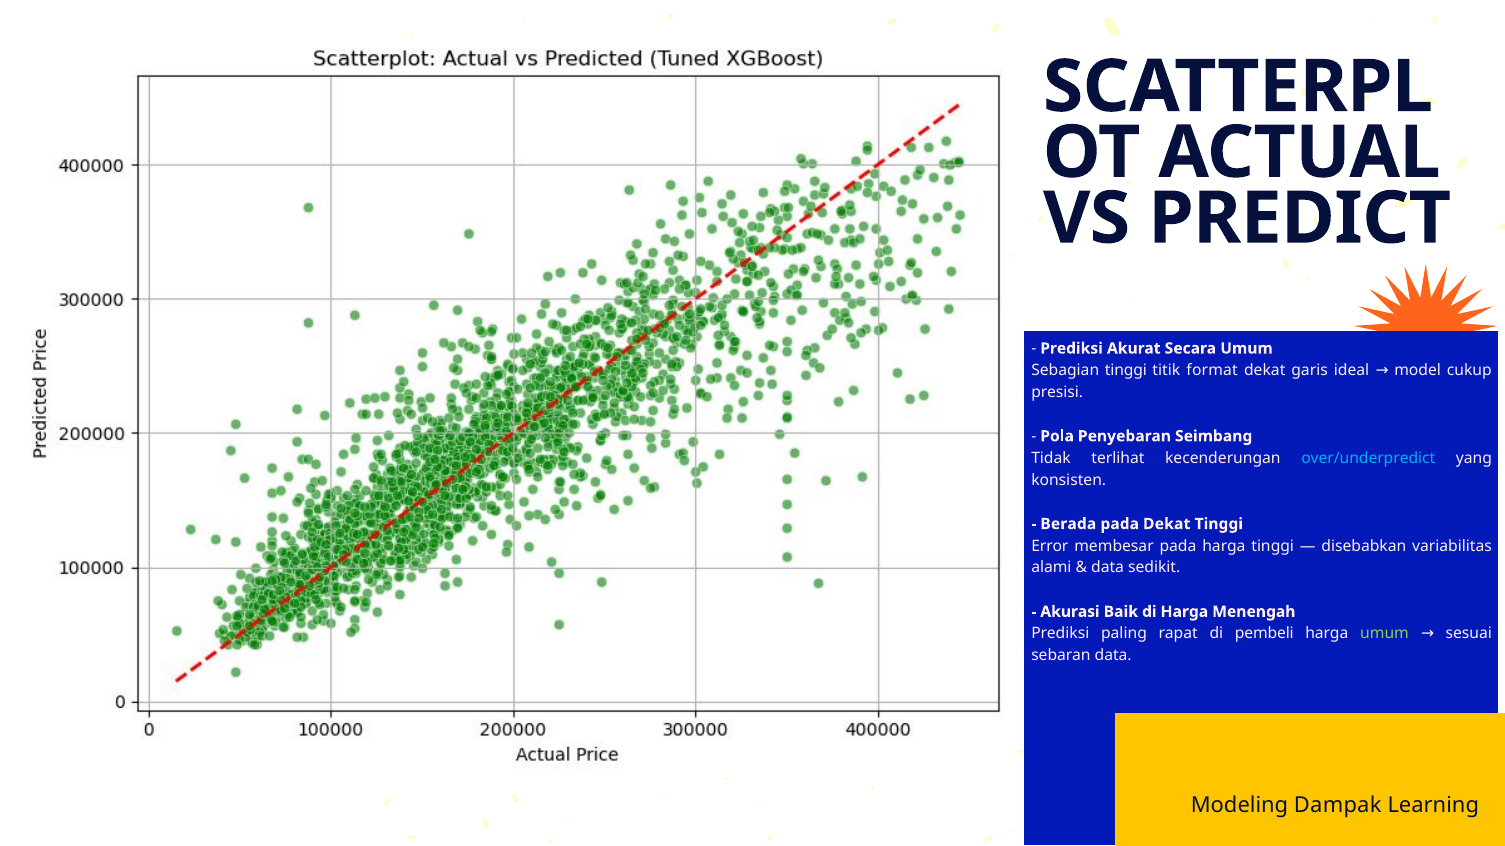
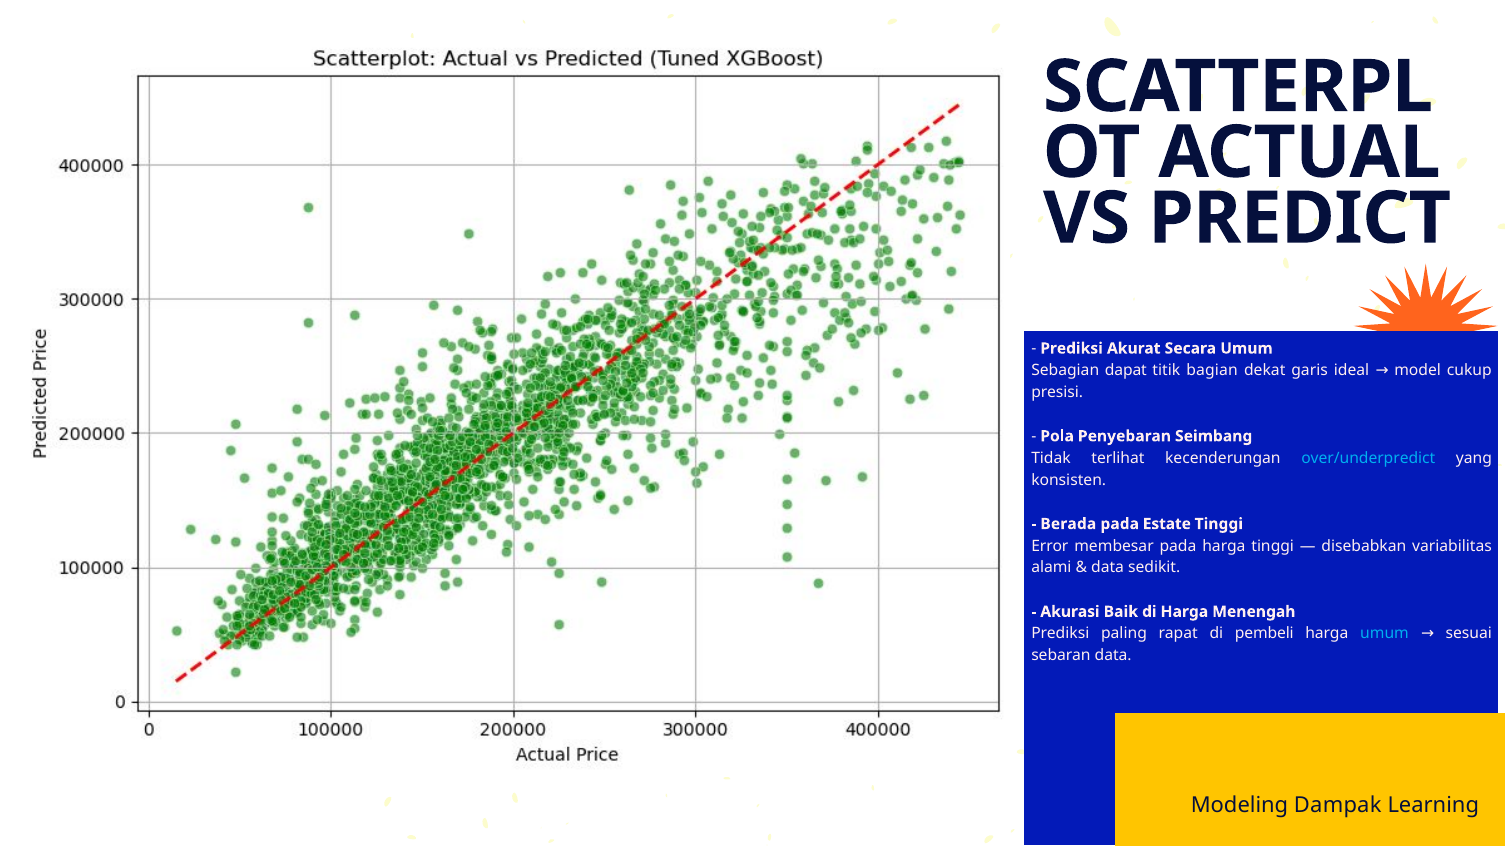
Sebagian tinggi: tinggi -> dapat (1126, 371)
format: format -> bagian (1212, 371)
pada Dekat: Dekat -> Estate (1167, 524)
umum colour: light green -> light blue (1385, 634)
